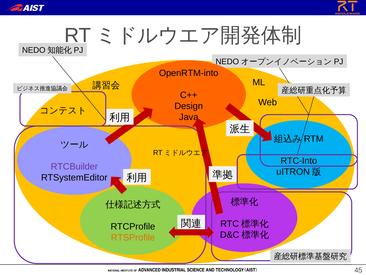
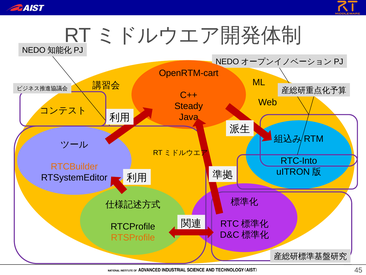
OpenRTM-into: OpenRTM-into -> OpenRTM-cart (189, 73)
Design: Design -> Steady (189, 106)
RTCBuilder colour: purple -> orange (74, 166)
